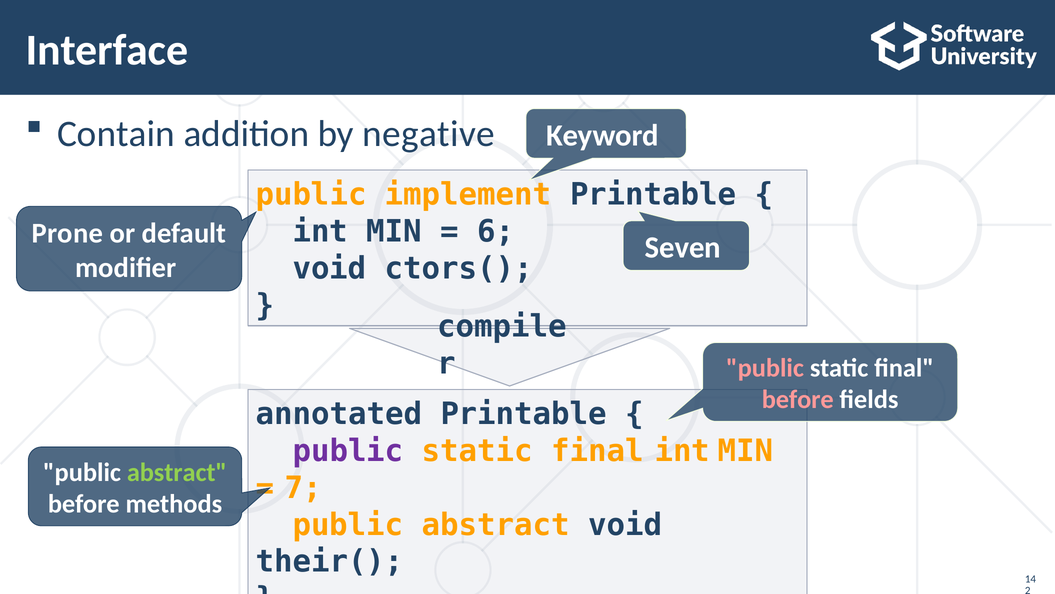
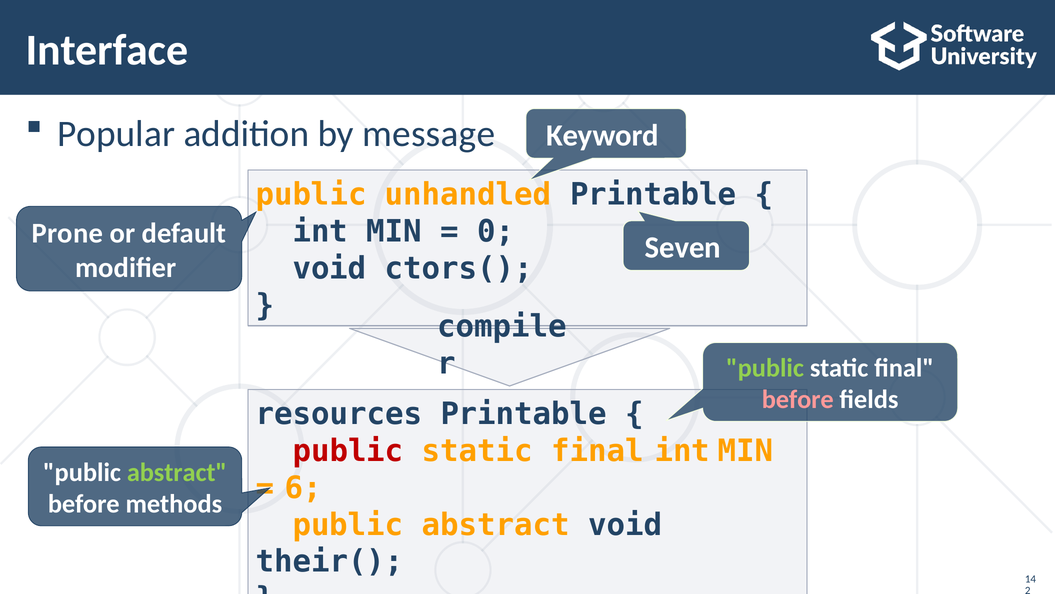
Contain: Contain -> Popular (116, 134)
negative: negative -> message (429, 134)
implement: implement -> unhandled (468, 194)
6: 6 -> 0 (496, 231)
public colour: pink -> light green (765, 368)
annotated: annotated -> resources (339, 414)
public colour: purple -> red (348, 450)
7: 7 -> 6 (303, 487)
